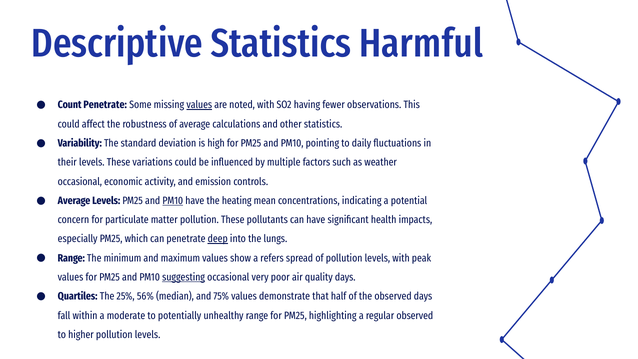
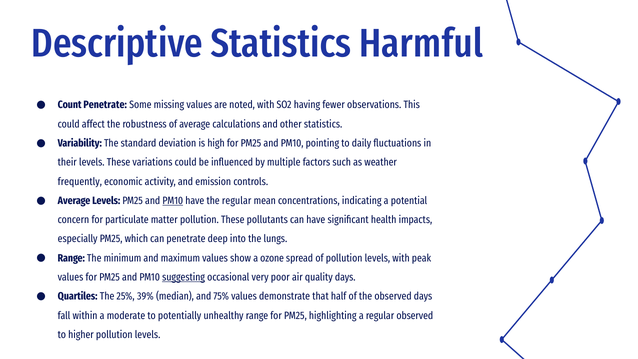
values underline: present -> none (199, 105)
occasional: occasional -> frequently (80, 181)
the heating: heating -> regular (237, 201)
deep underline: present -> none (218, 239)
refers: refers -> ozone (272, 258)
56%: 56% -> 39% (145, 296)
